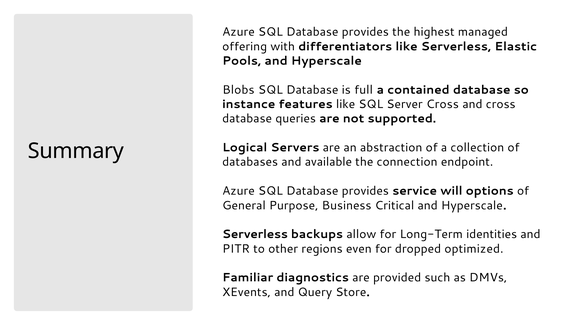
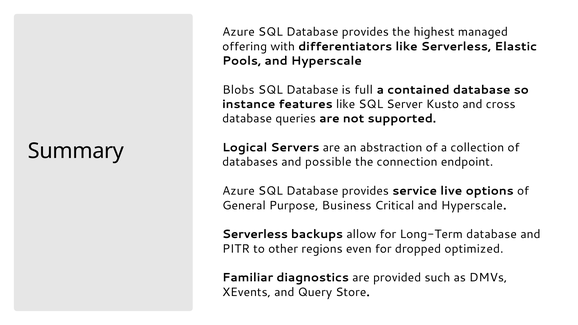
Server Cross: Cross -> Kusto (443, 104)
available: available -> possible (328, 162)
will: will -> live (451, 191)
Long-Term identities: identities -> database (492, 234)
